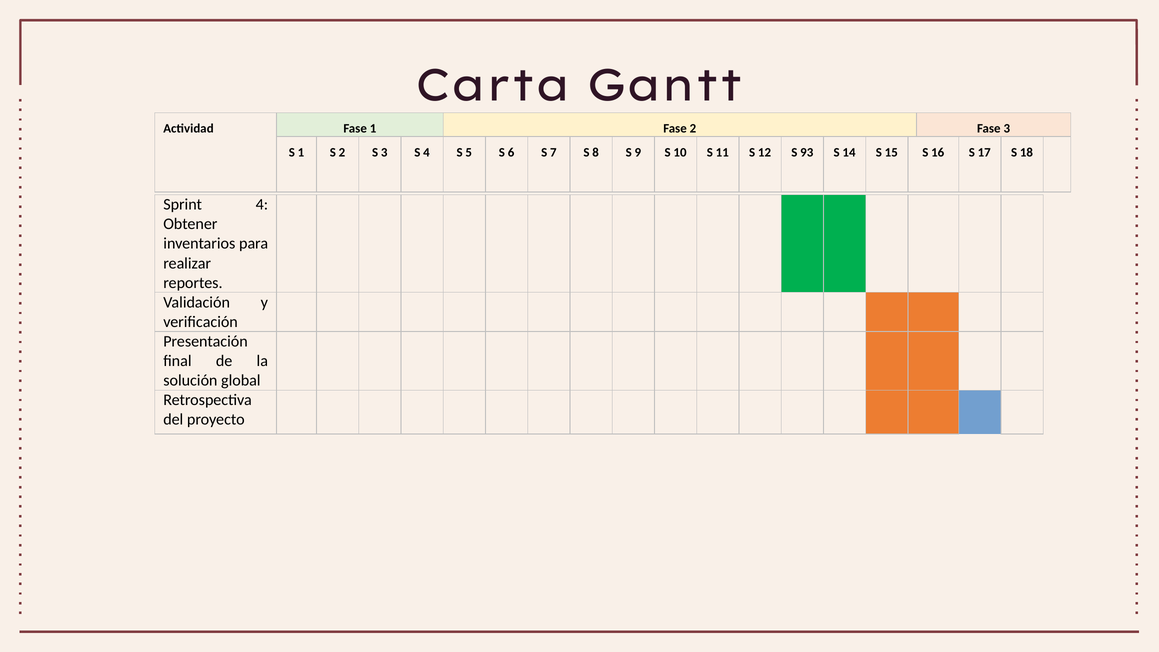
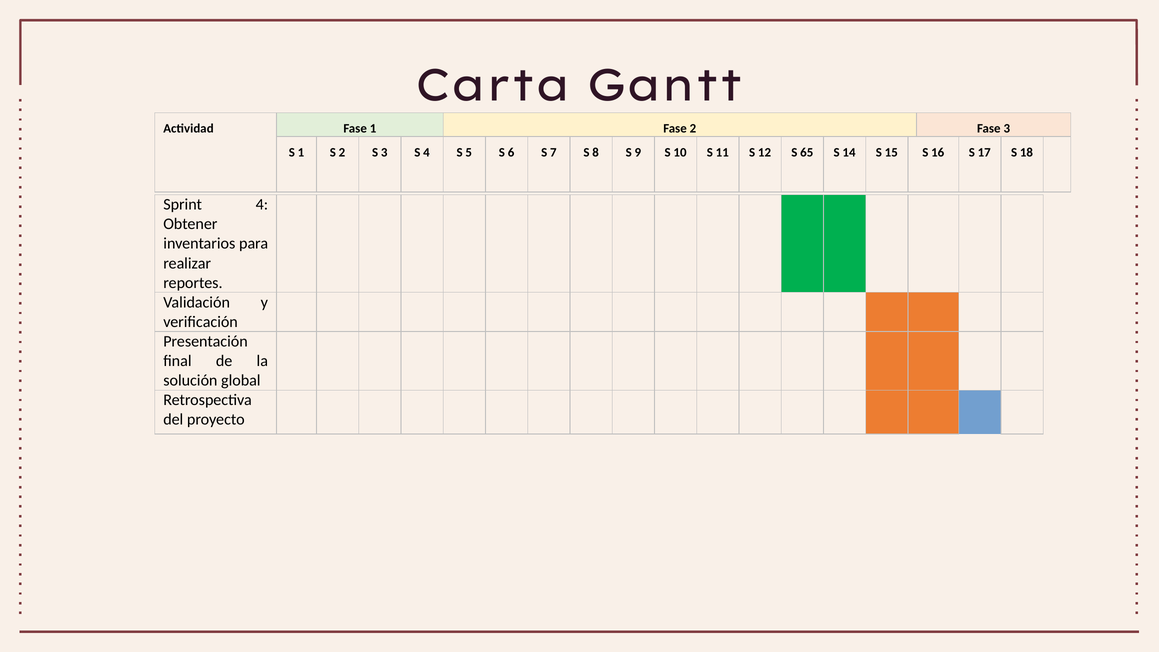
93: 93 -> 65 (807, 152)
